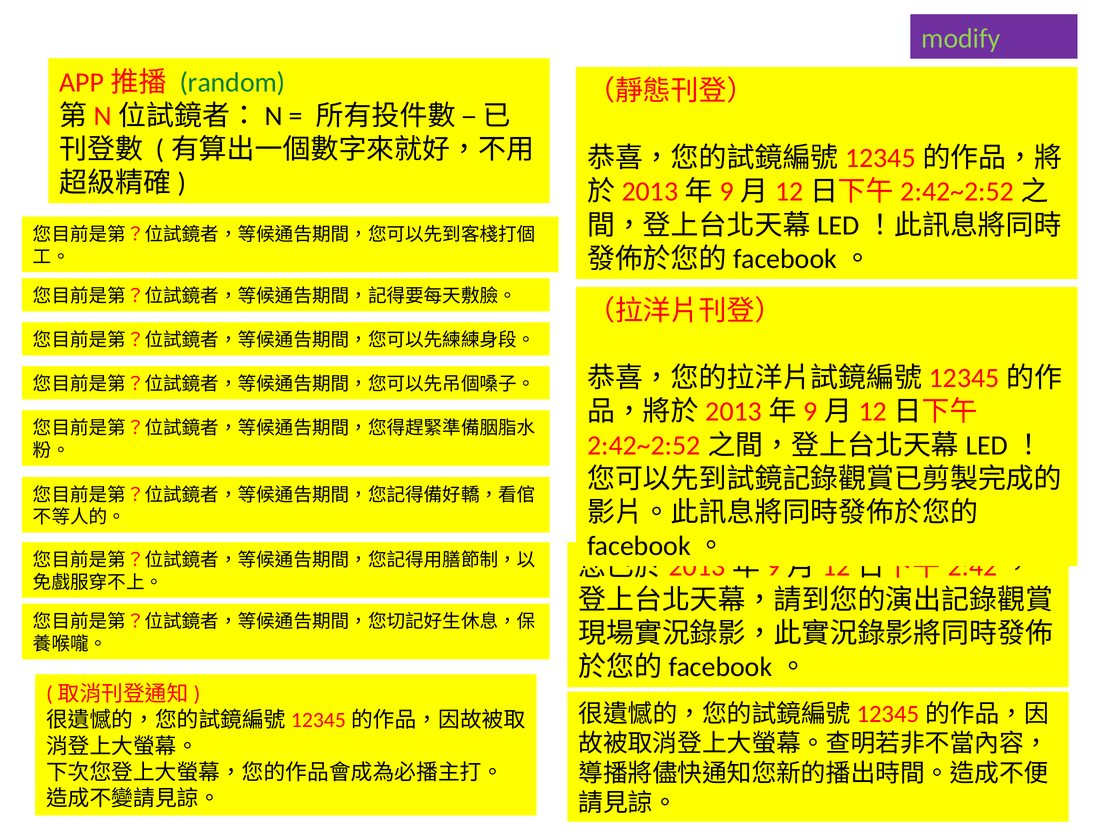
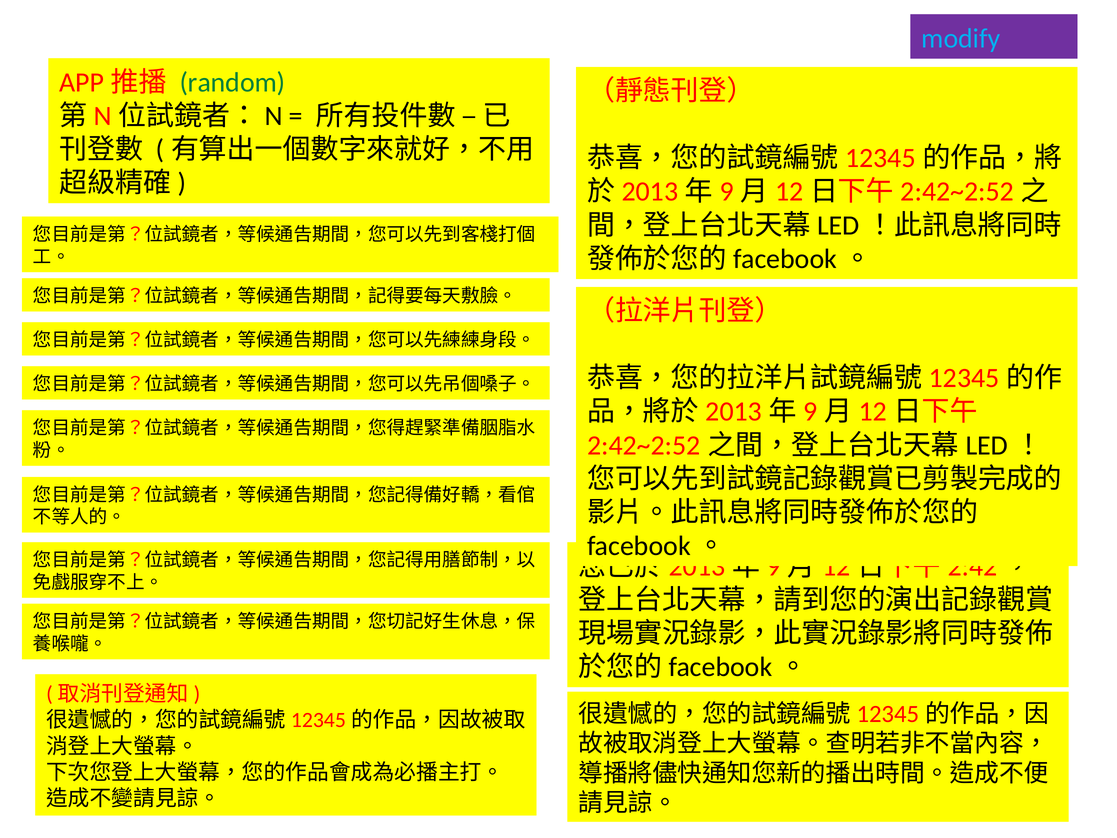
modify colour: light green -> light blue (961, 38)
